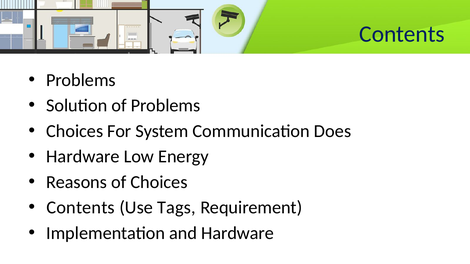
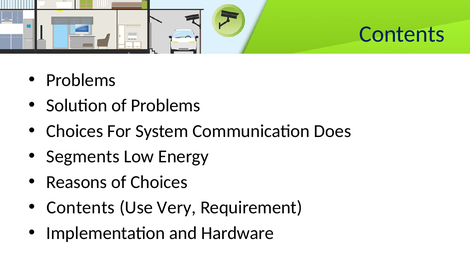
Hardware: Hardware -> Segments (83, 157)
Tags: Tags -> Very (177, 208)
